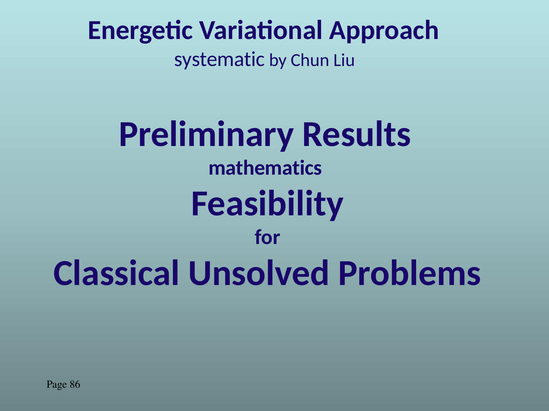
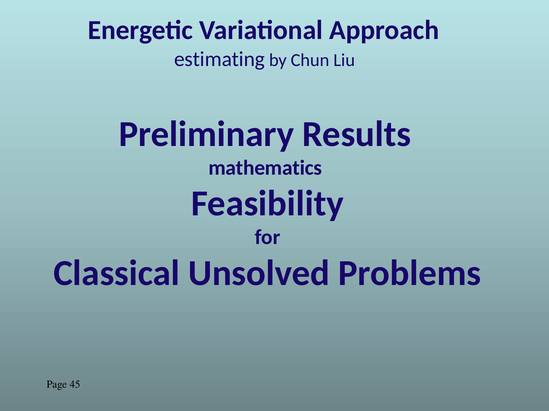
systematic: systematic -> estimating (219, 59)
86: 86 -> 45 (75, 385)
